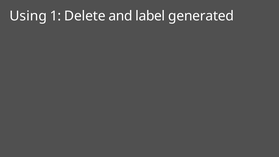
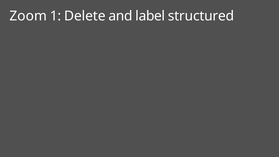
Using: Using -> Zoom (28, 16)
generated: generated -> structured (201, 16)
